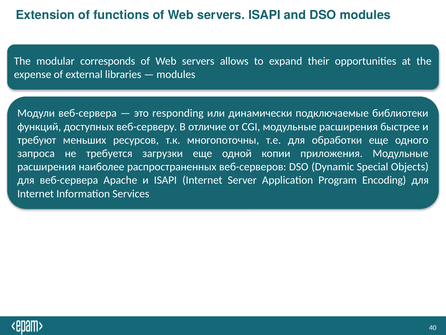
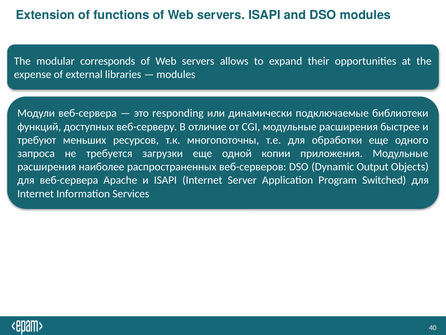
Special: Special -> Output (373, 167)
Encoding: Encoding -> Switched (384, 180)
